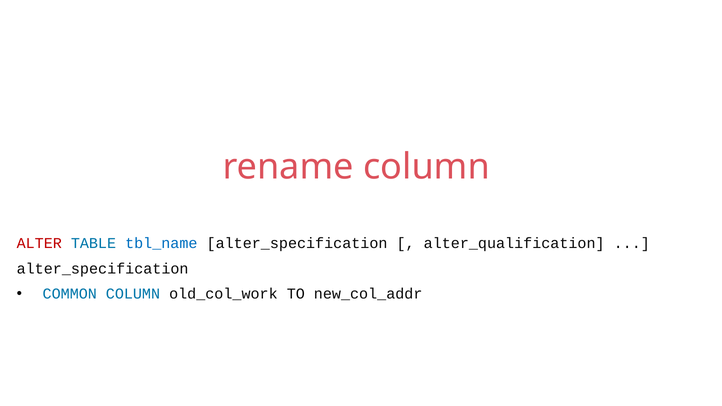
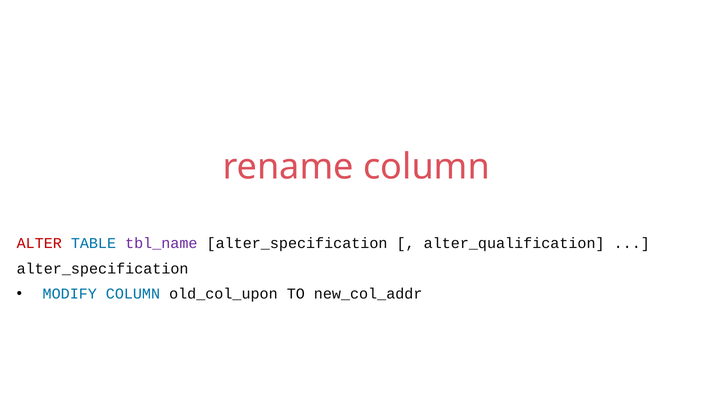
tbl_name colour: blue -> purple (161, 243)
COMMON: COMMON -> MODIFY (70, 294)
old_col_work: old_col_work -> old_col_upon (223, 294)
